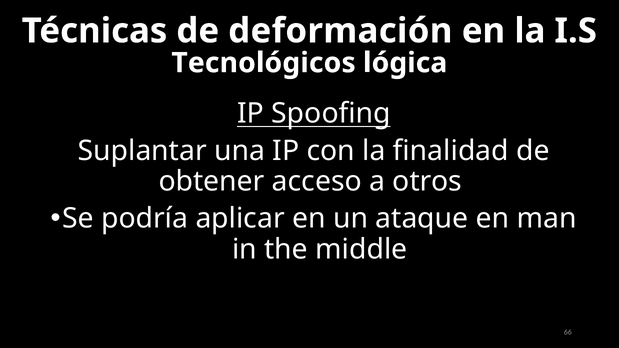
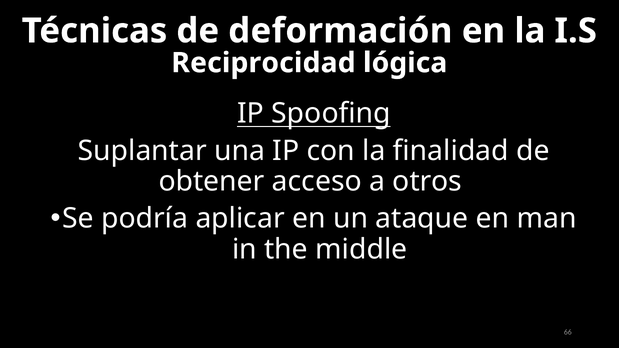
Tecnológicos: Tecnológicos -> Reciprocidad (263, 63)
